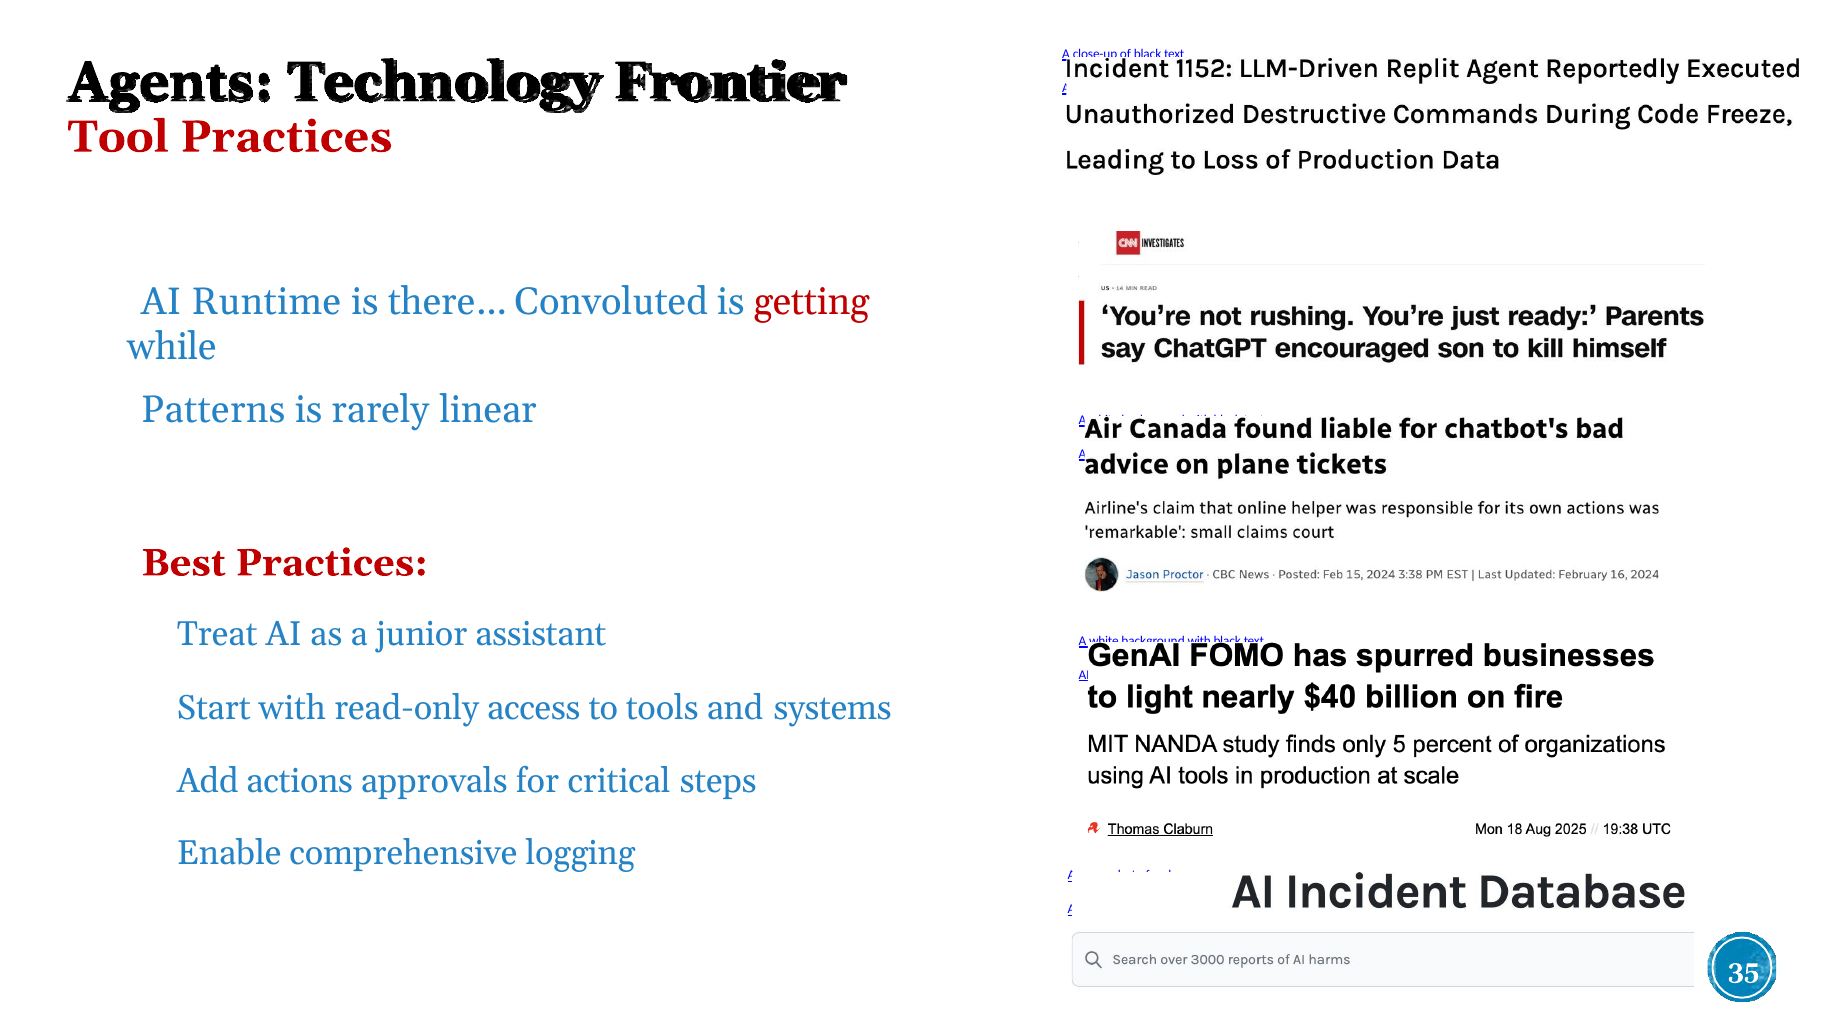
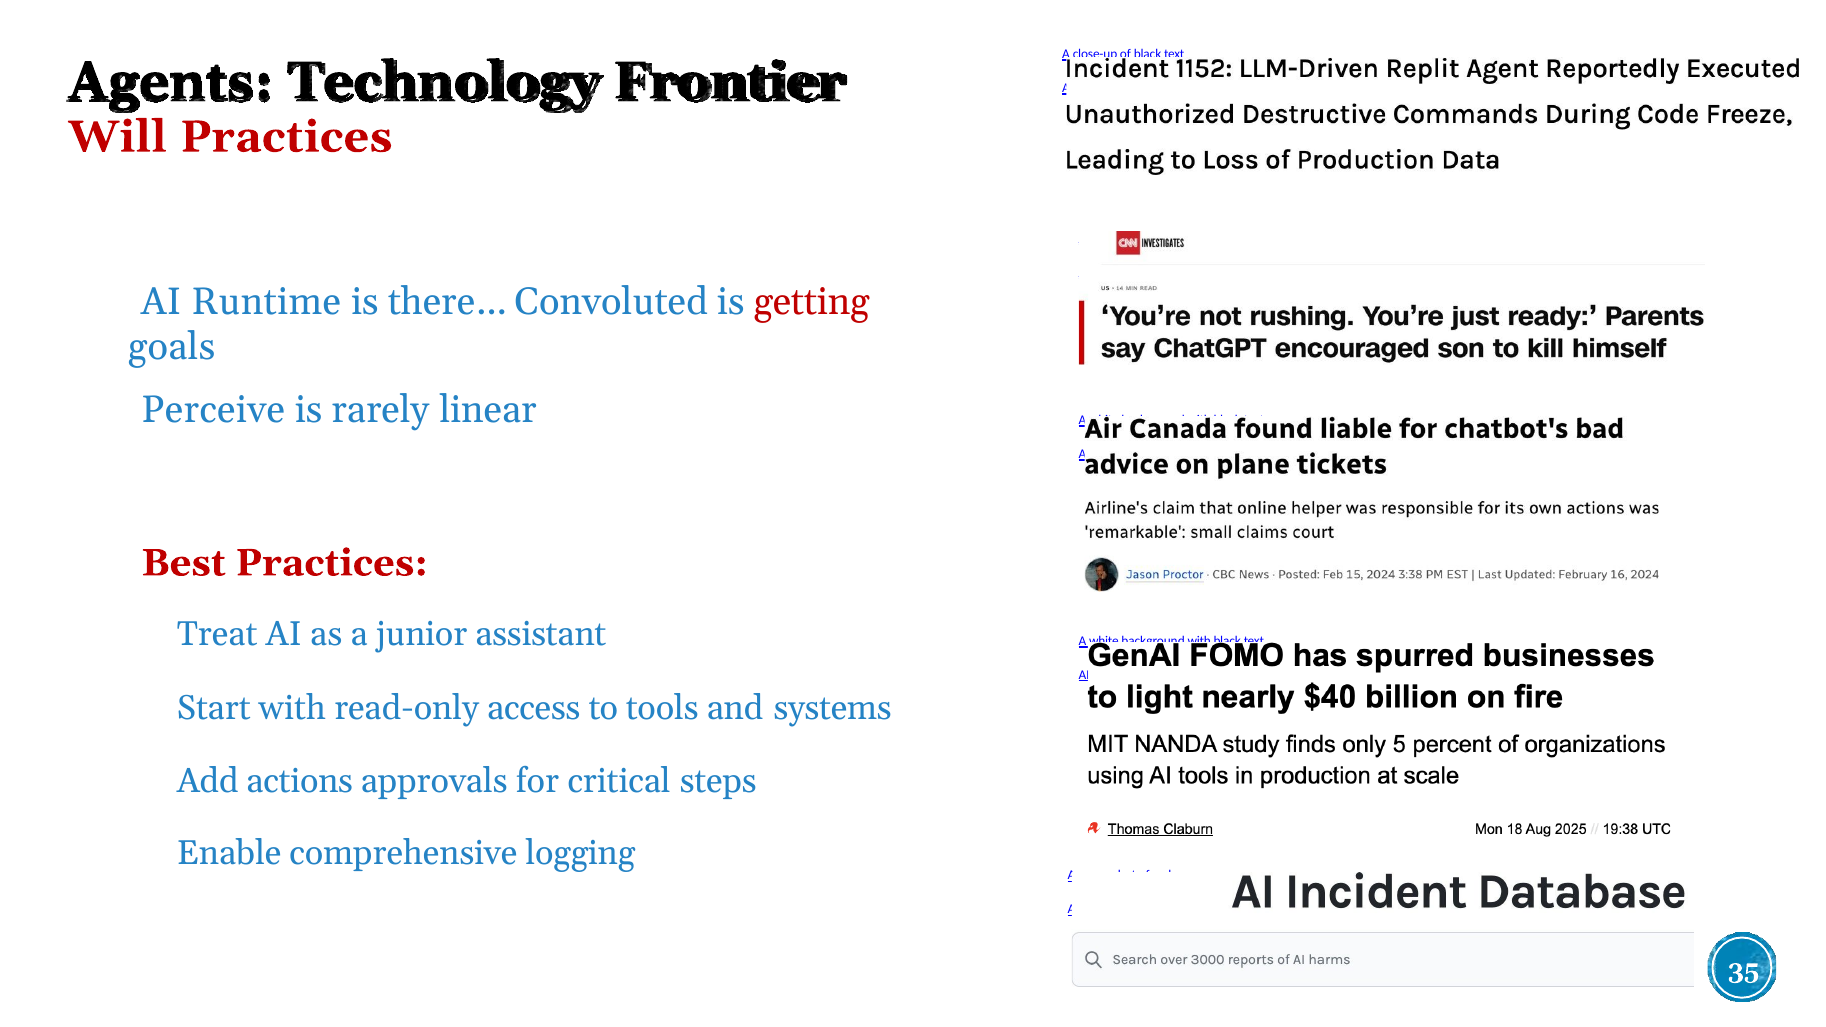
Tool: Tool -> Will (118, 137)
while: while -> goals (172, 347)
Patterns: Patterns -> Perceive (213, 410)
